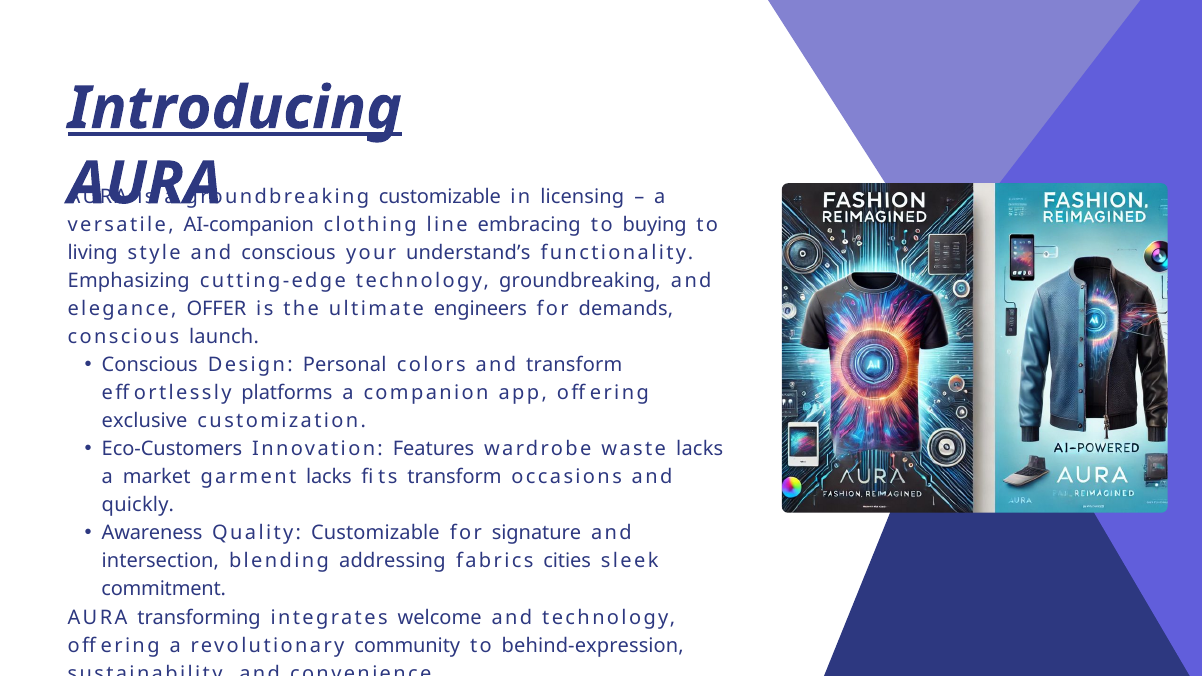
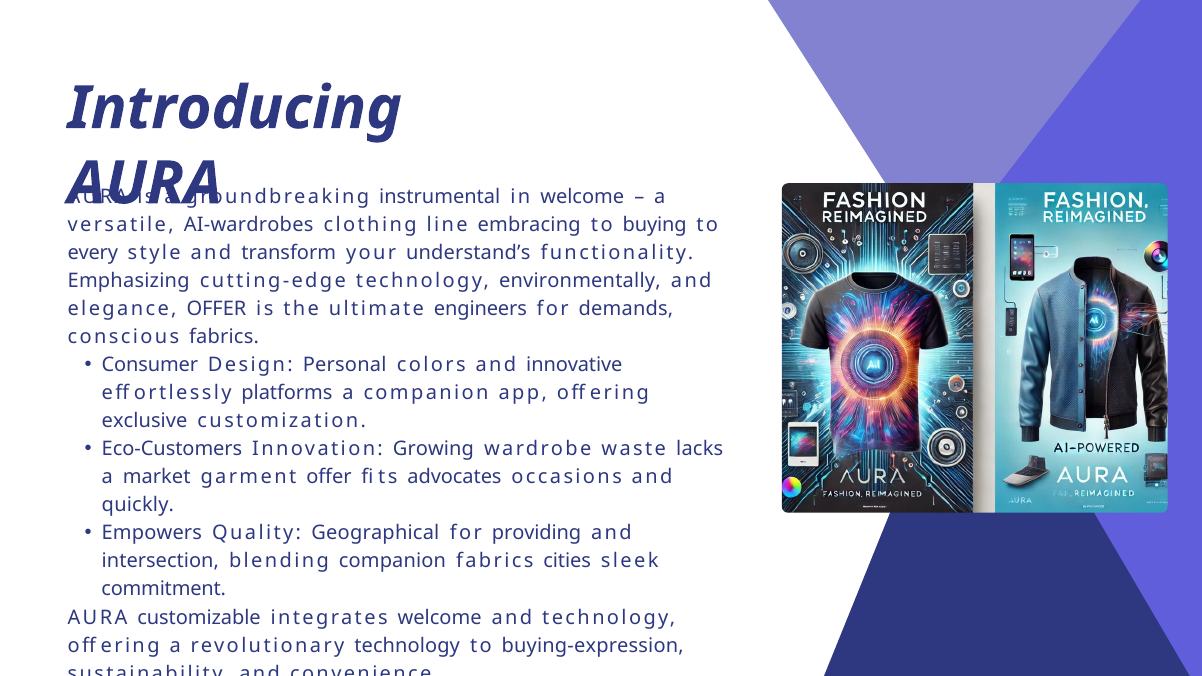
Introducing underline: present -> none (235, 108)
groundbreaking customizable: customizable -> instrumental (440, 197)
in licensing: licensing -> welcome (582, 197)
AI-companion: AI-companion -> AI-wardrobes (249, 225)
living: living -> every (93, 253)
and conscious: conscious -> transform (289, 253)
technology groundbreaking: groundbreaking -> environmentally (580, 281)
conscious launch: launch -> fabrics (224, 337)
Conscious: Conscious -> Consumer (150, 365)
and transform: transform -> innovative (574, 365)
Features: Features -> Growing (433, 449)
garment lacks: lacks -> offer (329, 477)
fits transform: transform -> advocates (454, 477)
Awareness: Awareness -> Empowers (152, 533)
Quality Customizable: Customizable -> Geographical (375, 533)
signature: signature -> providing (537, 533)
blending addressing: addressing -> companion (392, 561)
transforming: transforming -> customizable (199, 618)
revolutionary community: community -> technology (407, 646)
behind-expression: behind-expression -> buying-expression (593, 646)
